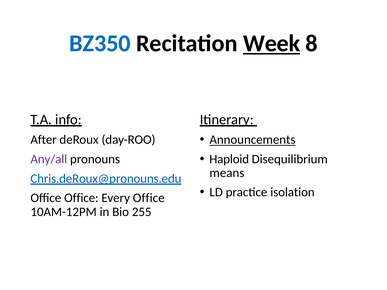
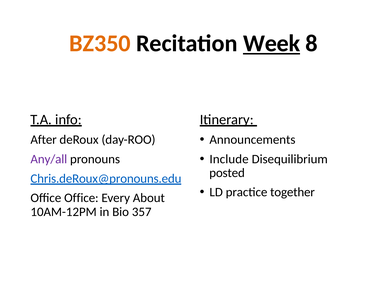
BZ350 colour: blue -> orange (100, 43)
Announcements underline: present -> none (252, 140)
Haploid: Haploid -> Include (229, 159)
means: means -> posted (227, 173)
isolation: isolation -> together (293, 192)
Every Office: Office -> About (149, 198)
255: 255 -> 357 (142, 212)
